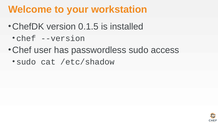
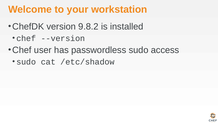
0.1.5: 0.1.5 -> 9.8.2 (88, 27)
